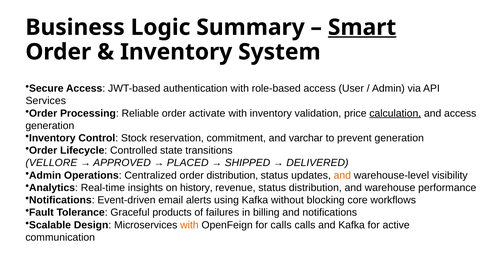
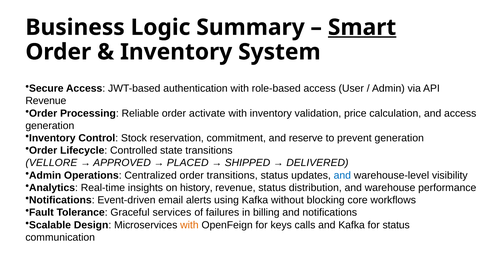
Services: Services -> Revenue (46, 101)
calculation underline: present -> none (395, 113)
varchar: varchar -> reserve (306, 138)
order distribution: distribution -> transitions (232, 175)
and colour: orange -> blue (342, 175)
products: products -> services (172, 213)
for calls: calls -> keys (281, 225)
for active: active -> status (396, 225)
